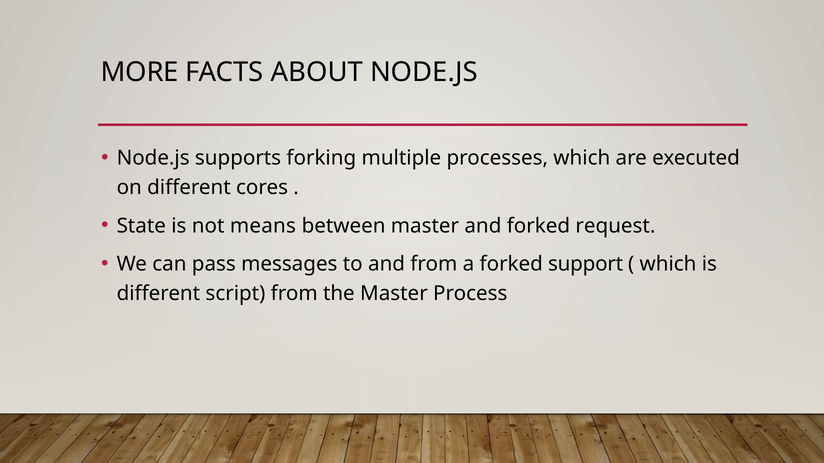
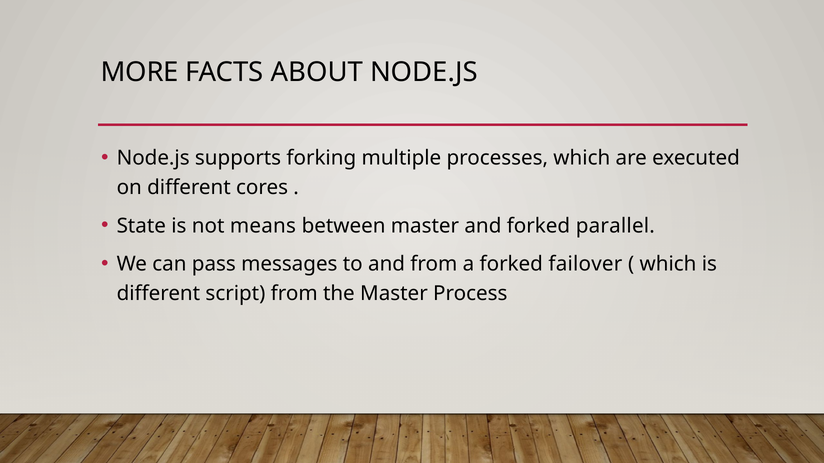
request: request -> parallel (615, 226)
support: support -> failover (585, 264)
